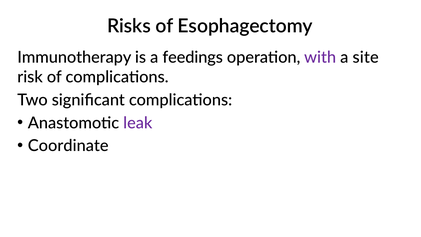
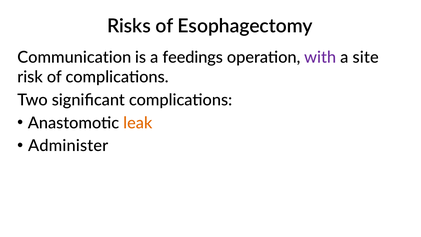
Immunotherapy: Immunotherapy -> Communication (74, 57)
leak colour: purple -> orange (138, 123)
Coordinate: Coordinate -> Administer (68, 146)
